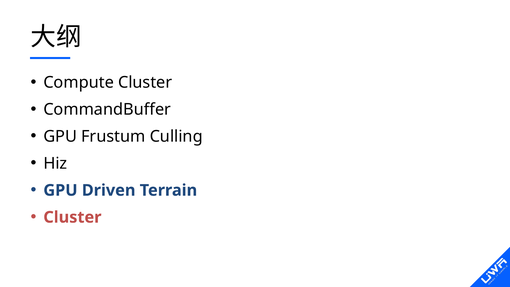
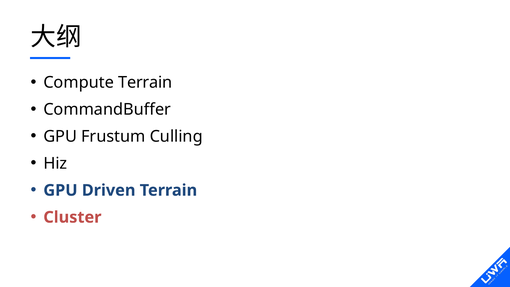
Compute Cluster: Cluster -> Terrain (145, 83)
